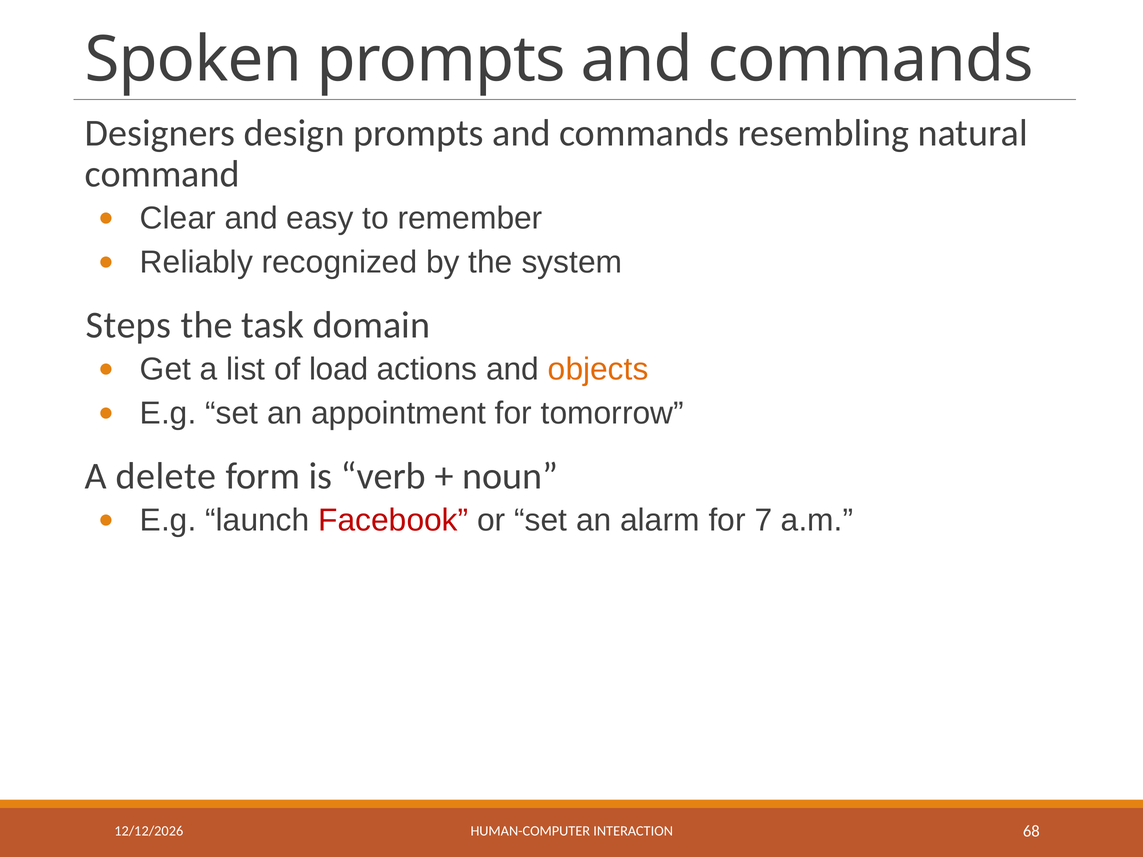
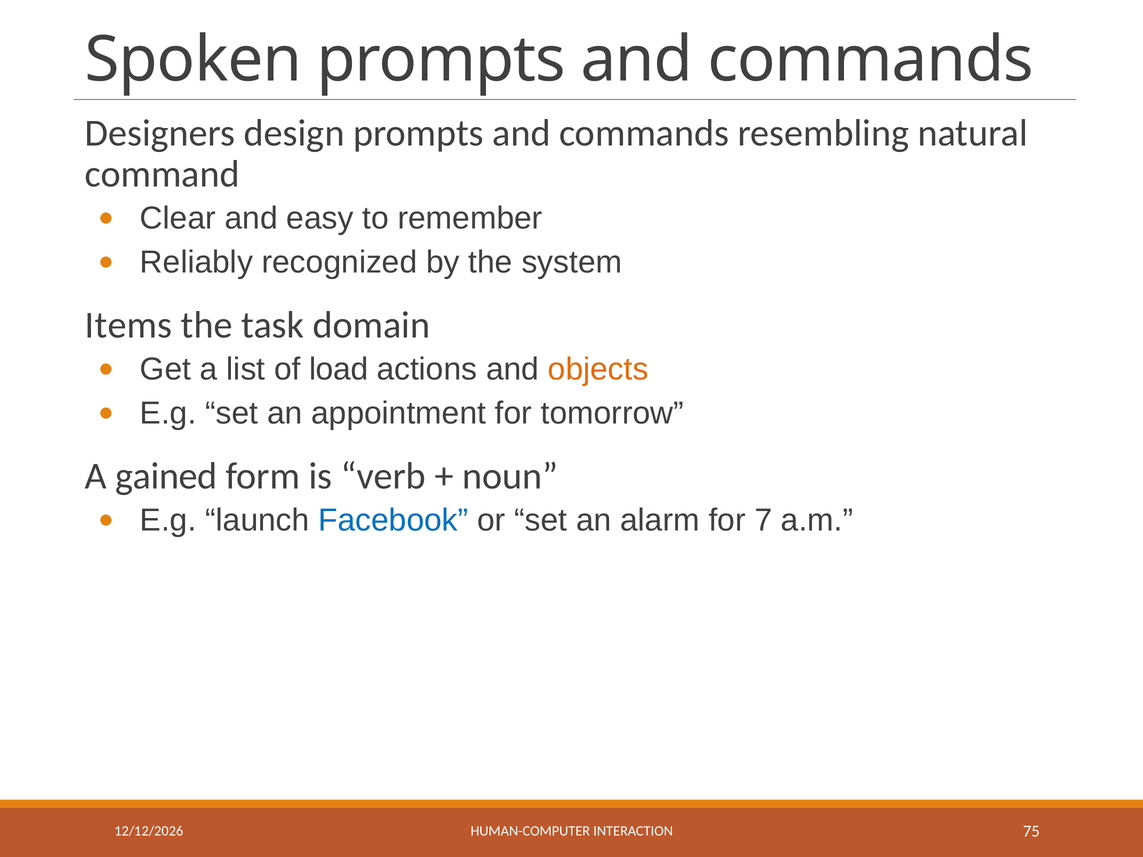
Steps: Steps -> Items (129, 325)
delete: delete -> gained (166, 476)
Facebook colour: red -> blue (393, 521)
68: 68 -> 75 (1031, 831)
